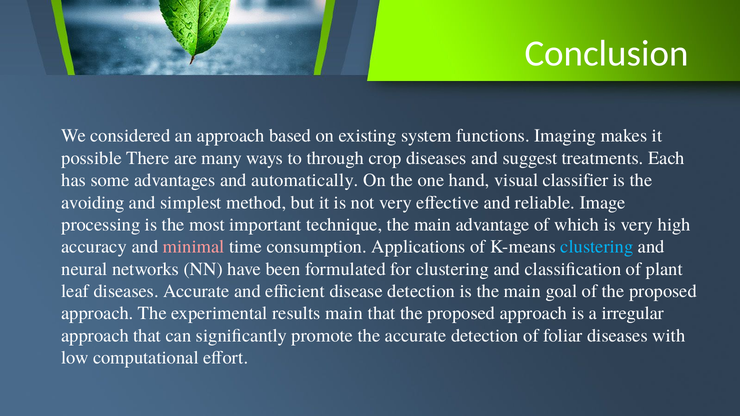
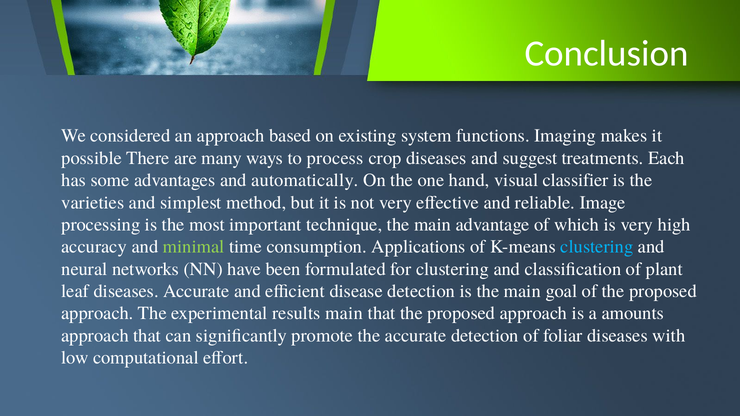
through: through -> process (335, 158)
avoiding: avoiding -> varieties (93, 203)
minimal colour: pink -> light green (194, 247)
irregular: irregular -> amounts (633, 314)
